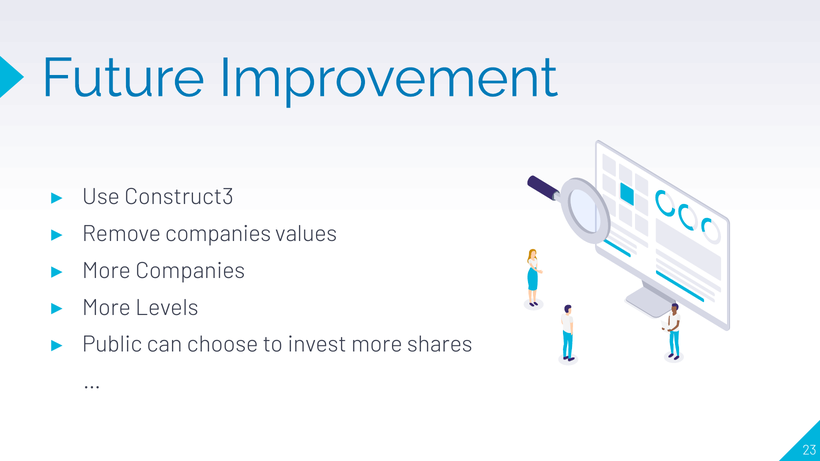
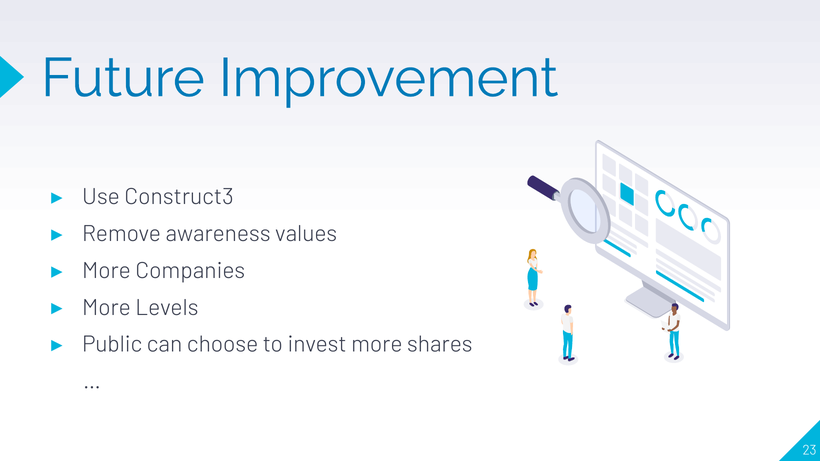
Remove companies: companies -> awareness (218, 234)
